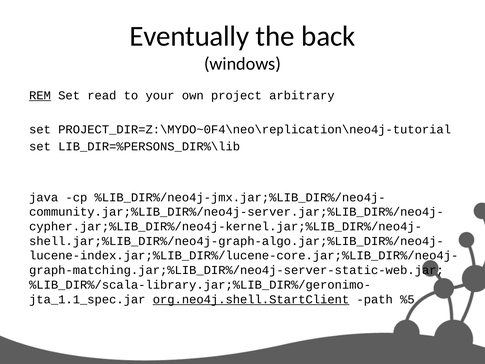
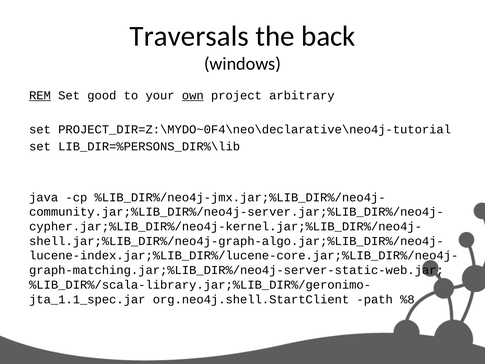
Eventually: Eventually -> Traversals (189, 36)
read: read -> good (102, 95)
own underline: none -> present (193, 95)
PROJECT_DIR=Z:\MYDO~0F4\neo\replication\neo4j-tutorial: PROJECT_DIR=Z:\MYDO~0F4\neo\replication\neo4j-tutorial -> PROJECT_DIR=Z:\MYDO~0F4\neo\declarative\neo4j-tutorial (255, 129)
org.neo4j.shell.StartClient underline: present -> none (251, 299)
%5: %5 -> %8 (407, 299)
